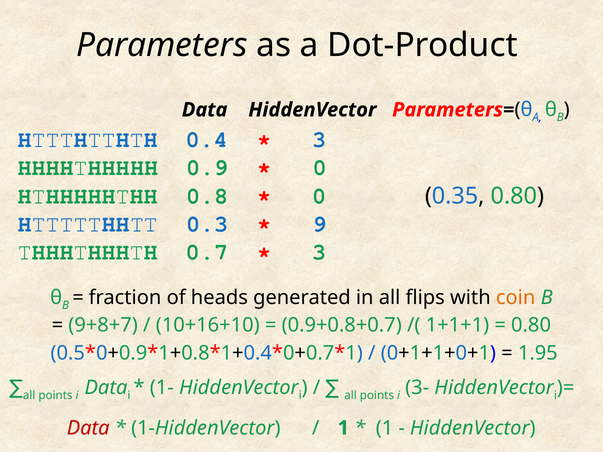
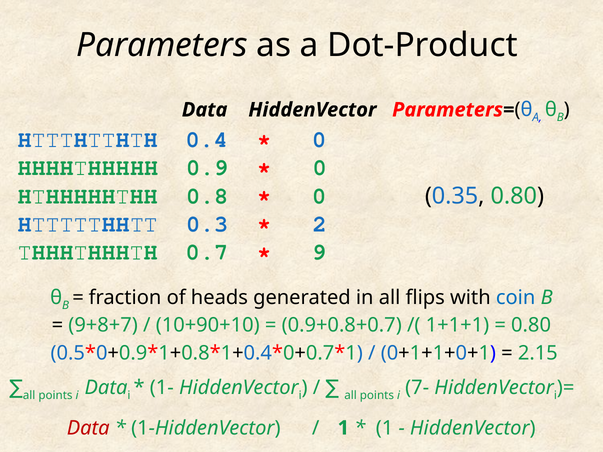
0.4 3: 3 -> 0 (319, 140)
9: 9 -> 2 (320, 224)
0.7 3: 3 -> 9 (319, 252)
coin colour: orange -> blue (516, 298)
10+16+10: 10+16+10 -> 10+90+10 (208, 325)
1.95: 1.95 -> 2.15 (538, 353)
3-: 3- -> 7- (417, 388)
